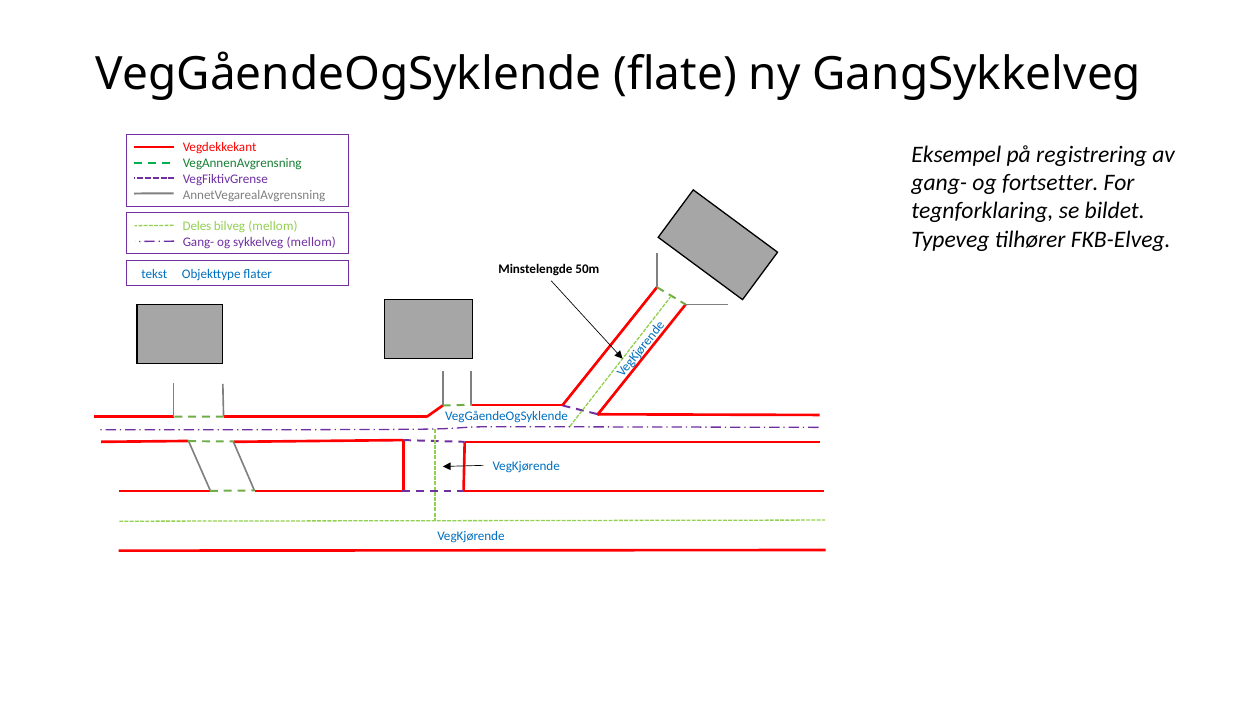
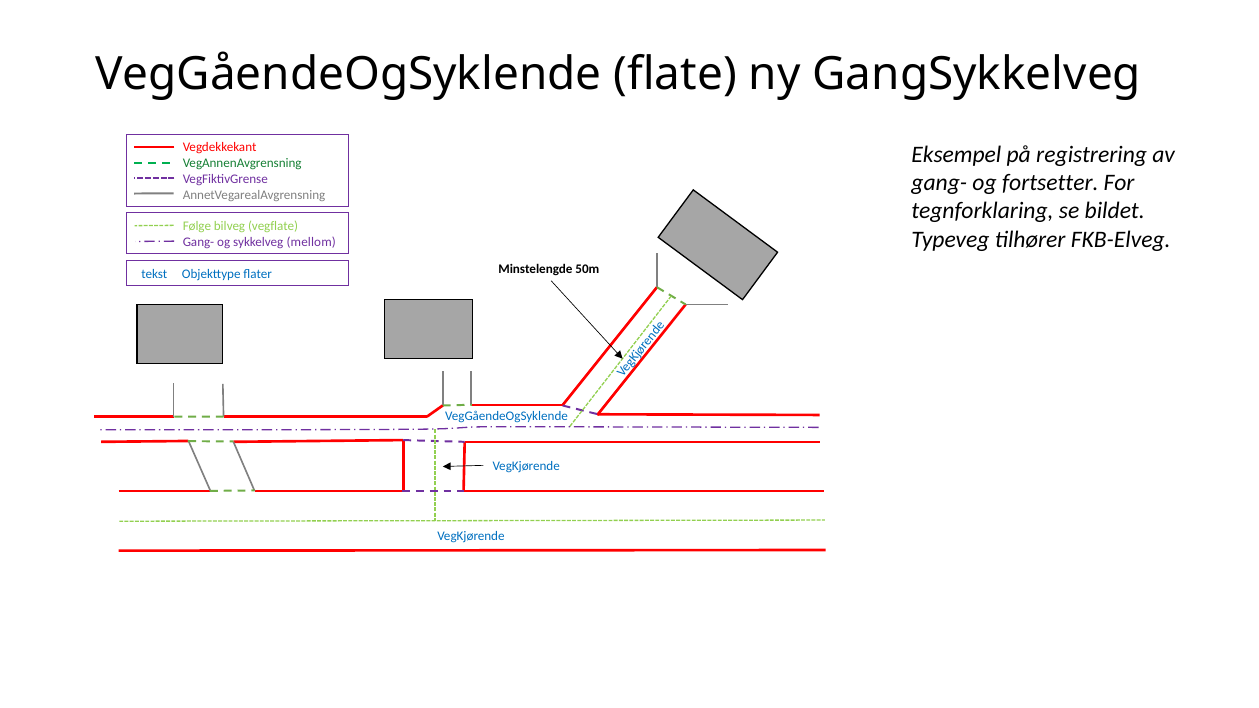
Deles: Deles -> Følge (197, 226)
bilveg mellom: mellom -> vegflate (273, 226)
